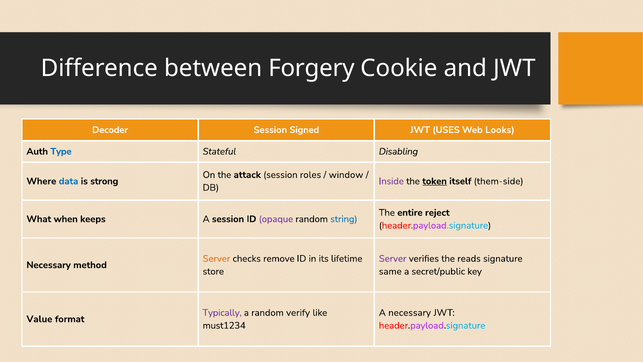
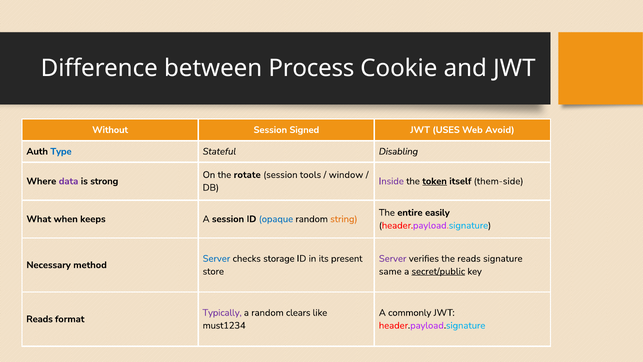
Forgery: Forgery -> Process (311, 68)
Decoder: Decoder -> Without (110, 130)
Looks: Looks -> Avoid (500, 130)
attack: attack -> rotate (247, 175)
roles: roles -> tools (311, 175)
data colour: blue -> purple (69, 181)
reject: reject -> easily (437, 212)
opaque colour: purple -> blue (276, 219)
string colour: blue -> orange (344, 219)
Server colour: orange -> blue (216, 258)
remove: remove -> storage (279, 258)
lifetime: lifetime -> present (347, 258)
secret/public underline: none -> present (438, 271)
verify: verify -> clears (298, 312)
A necessary: necessary -> commonly (410, 312)
Value: Value -> Reads (40, 319)
